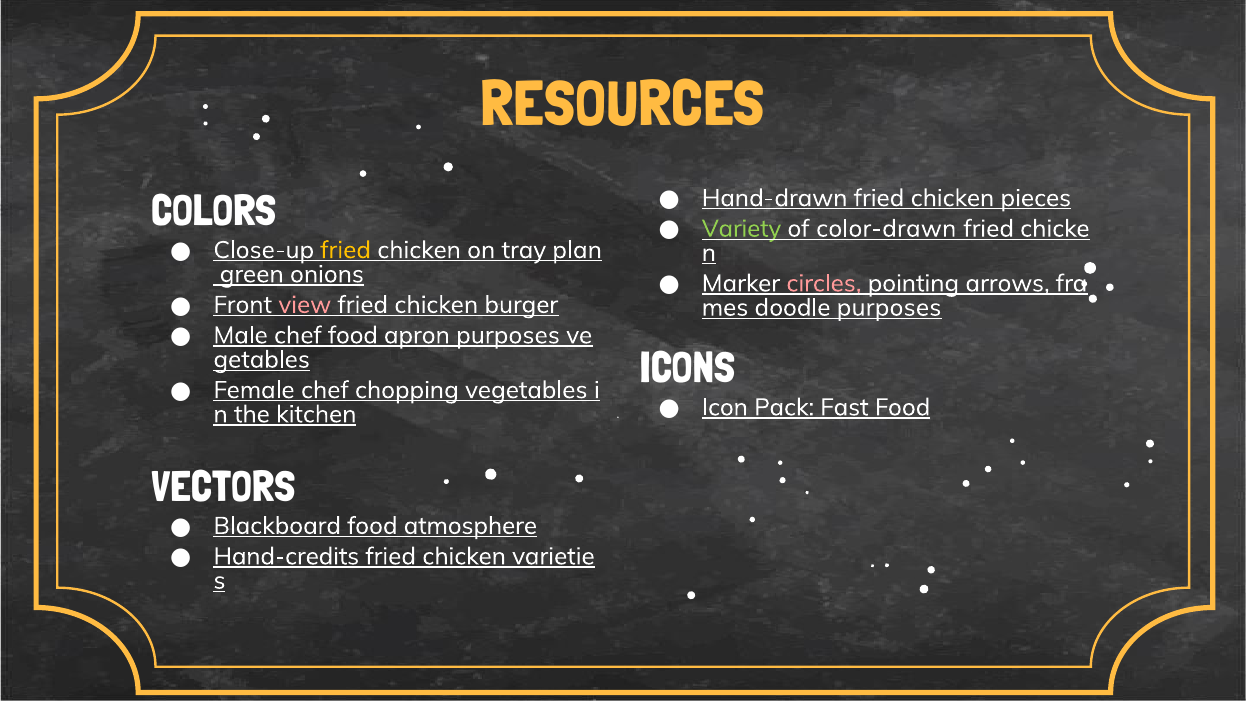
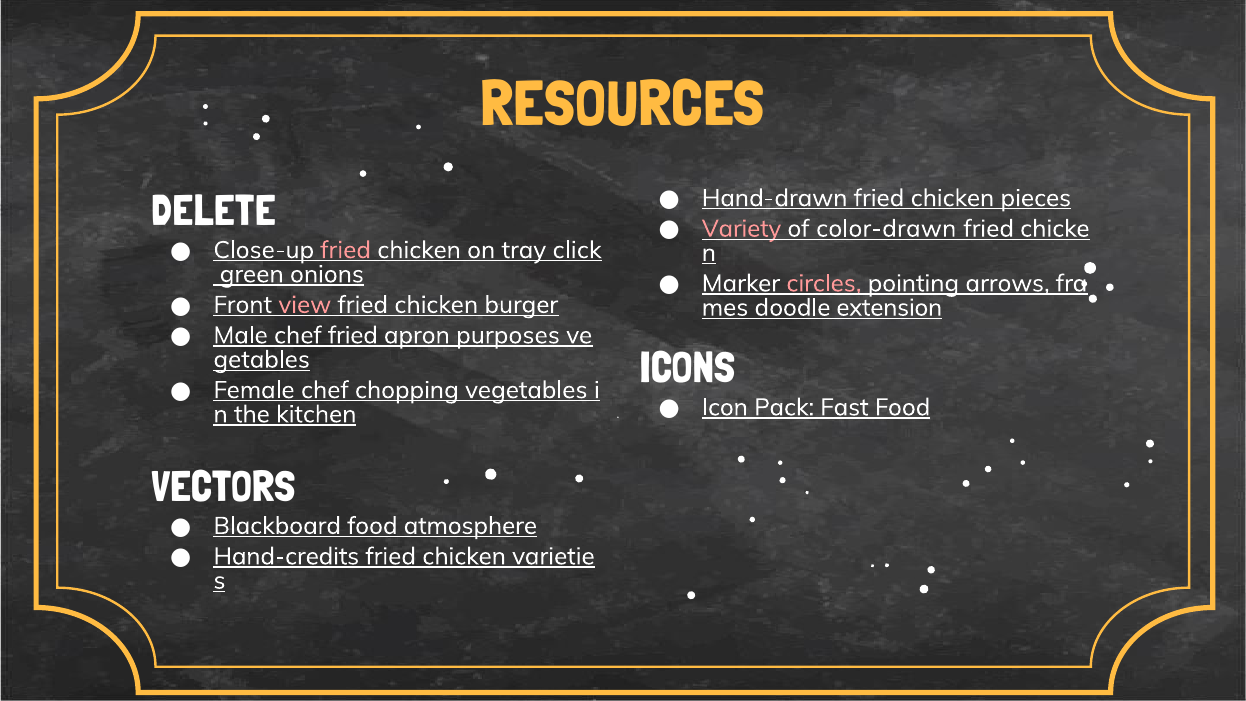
COLORS: COLORS -> DELETE (213, 211)
Variety colour: light green -> pink (742, 229)
fried colour: yellow -> pink (346, 250)
plan: plan -> click (577, 250)
doodle purposes: purposes -> extension (889, 308)
chef food: food -> fried (353, 335)
